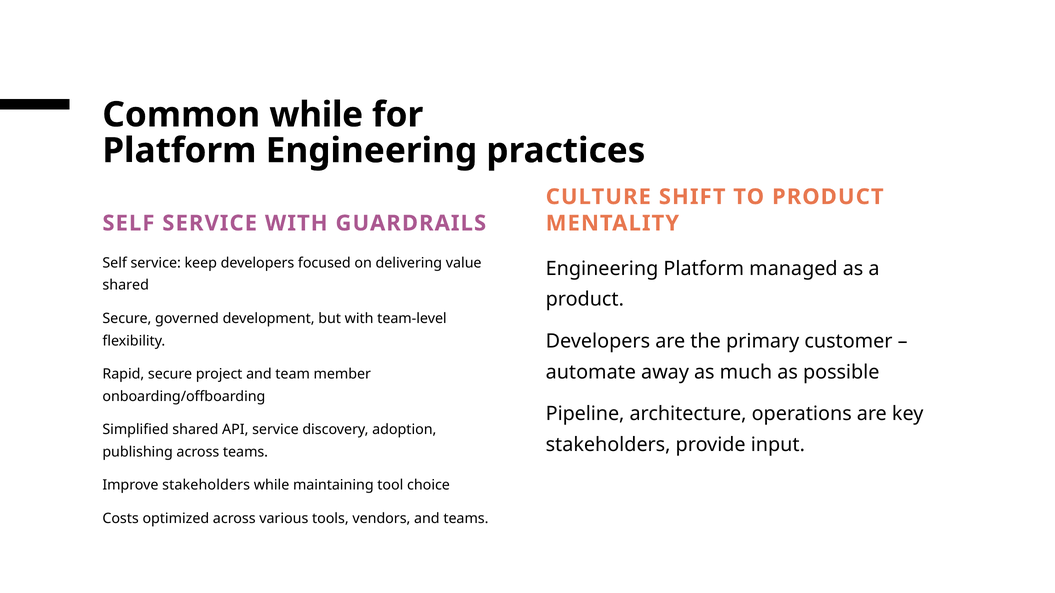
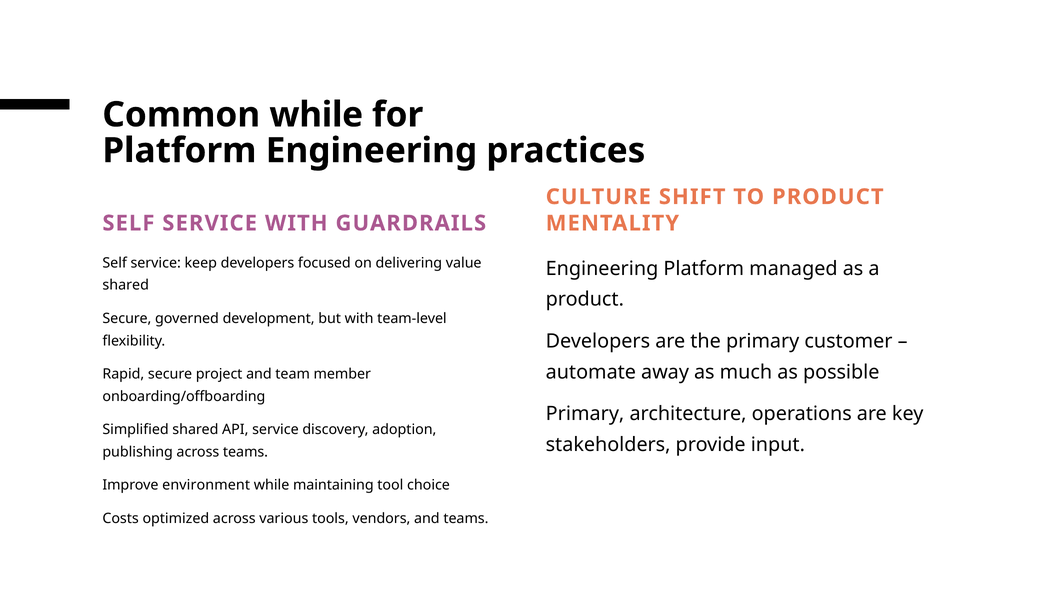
Pipeline: Pipeline -> Primary (585, 414)
Improve stakeholders: stakeholders -> environment (206, 486)
